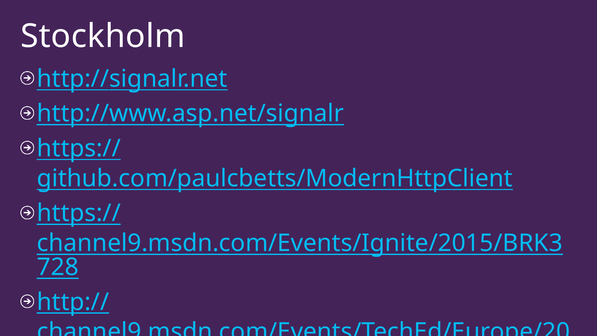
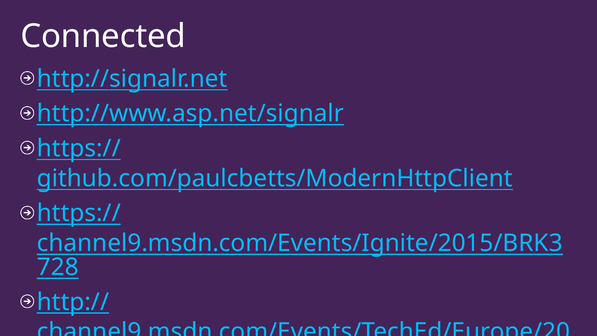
Stockholm: Stockholm -> Connected (103, 36)
